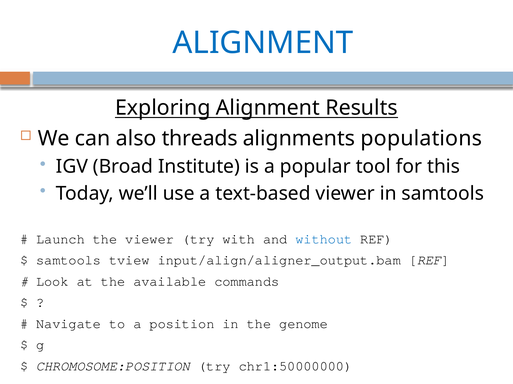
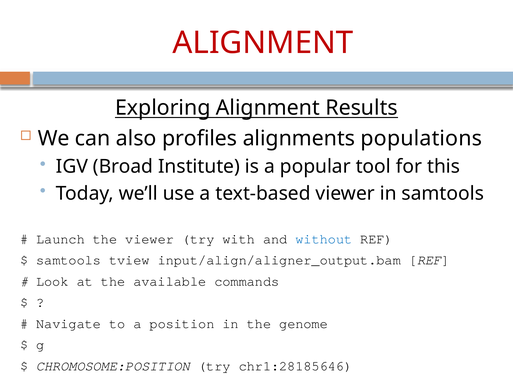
ALIGNMENT colour: blue -> red (263, 43)
threads: threads -> profiles (200, 139)
chr1:50000000: chr1:50000000 -> chr1:28185646 (295, 367)
